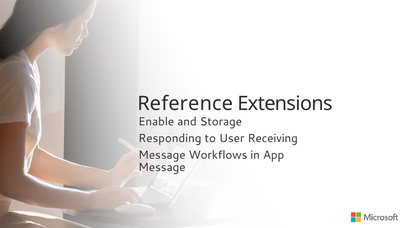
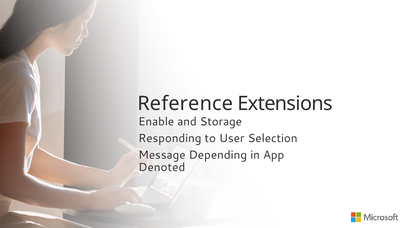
Receiving: Receiving -> Selection (273, 139)
Workflows: Workflows -> Depending (218, 155)
Message: Message -> Denoted (162, 168)
